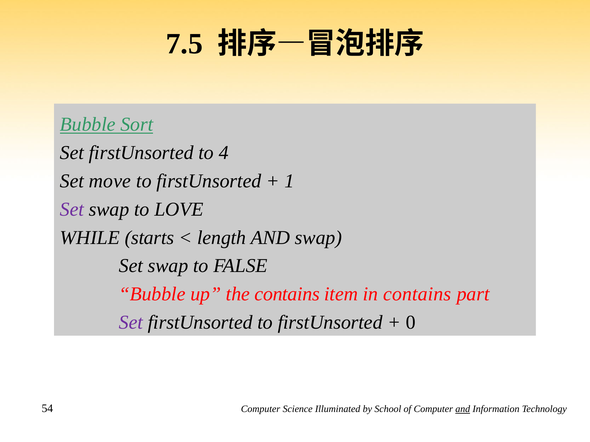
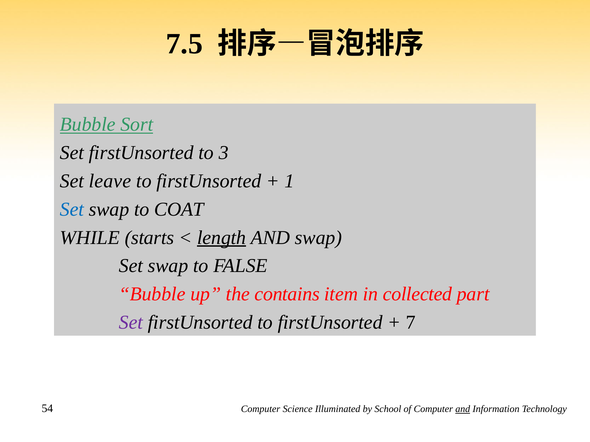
4: 4 -> 3 (224, 153)
move: move -> leave (110, 181)
Set colour: purple -> blue (72, 209)
LOVE: LOVE -> COAT (179, 209)
length underline: none -> present (222, 238)
in contains: contains -> collected (418, 294)
0: 0 -> 7 (411, 323)
